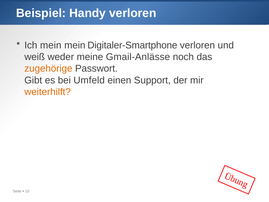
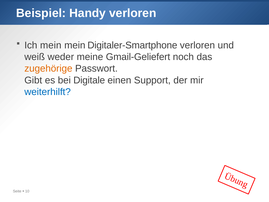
Gmail-Anlässe: Gmail-Anlässe -> Gmail-Geliefert (138, 57)
Umfeld: Umfeld -> Digitale (89, 80)
weiterhilft colour: orange -> blue (48, 92)
